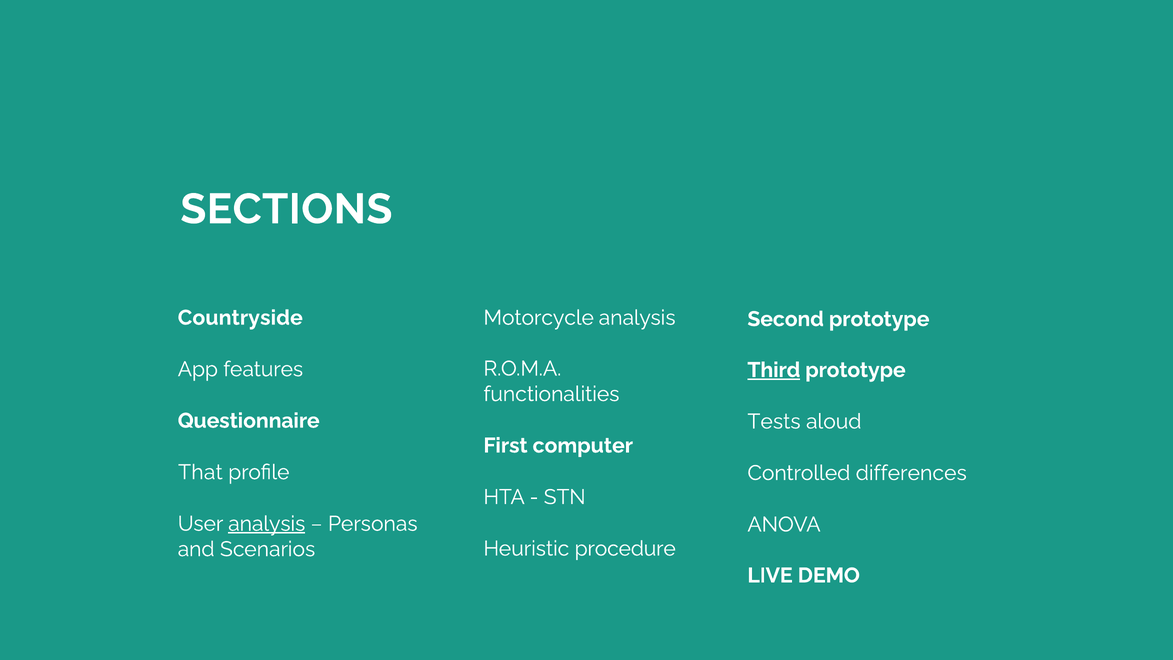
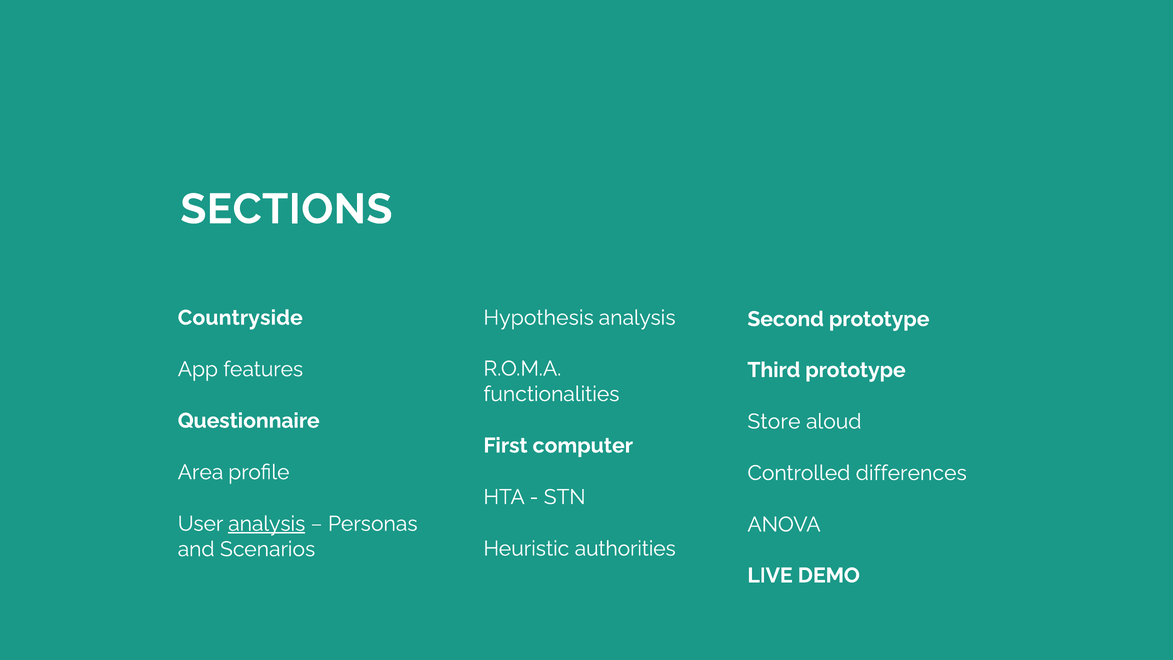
Motorcycle: Motorcycle -> Hypothesis (539, 318)
Third underline: present -> none (774, 370)
Tests: Tests -> Store (774, 421)
That: That -> Area (201, 472)
procedure: procedure -> authorities (625, 548)
